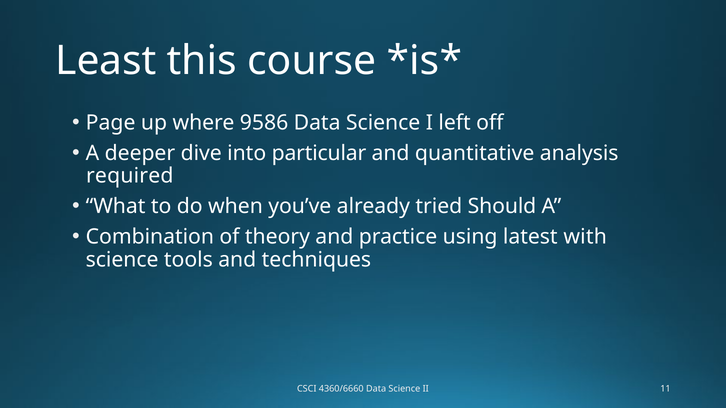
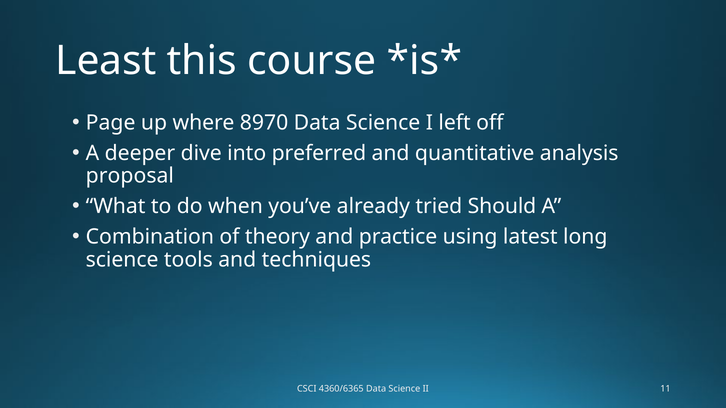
9586: 9586 -> 8970 (264, 123)
particular: particular -> preferred (319, 153)
required: required -> proposal (130, 176)
with: with -> long (585, 237)
4360/6660: 4360/6660 -> 4360/6365 (341, 389)
